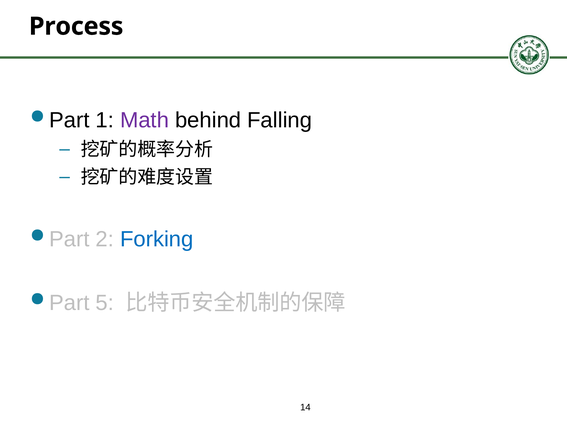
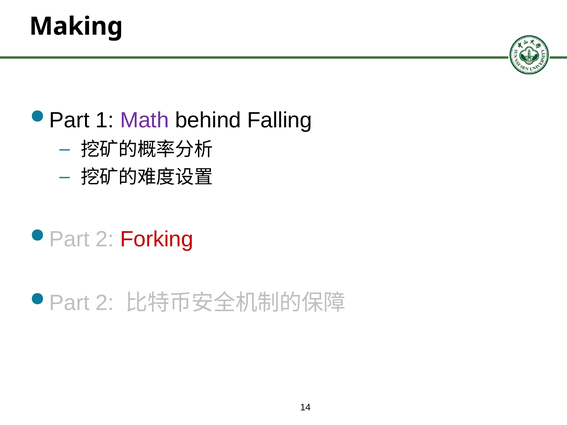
Process: Process -> Making (76, 26)
Forking colour: blue -> red (157, 239)
5: 5 -> 2 (105, 303)
